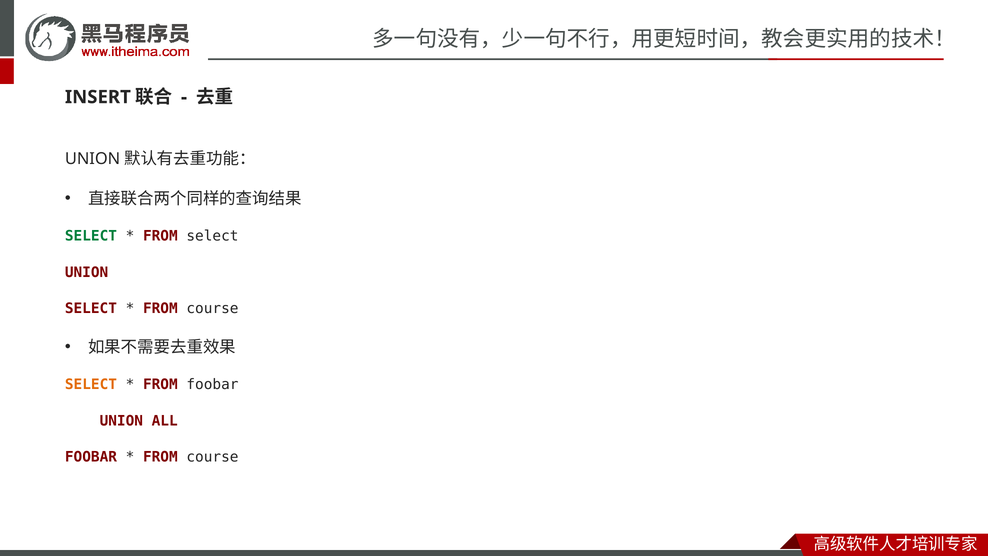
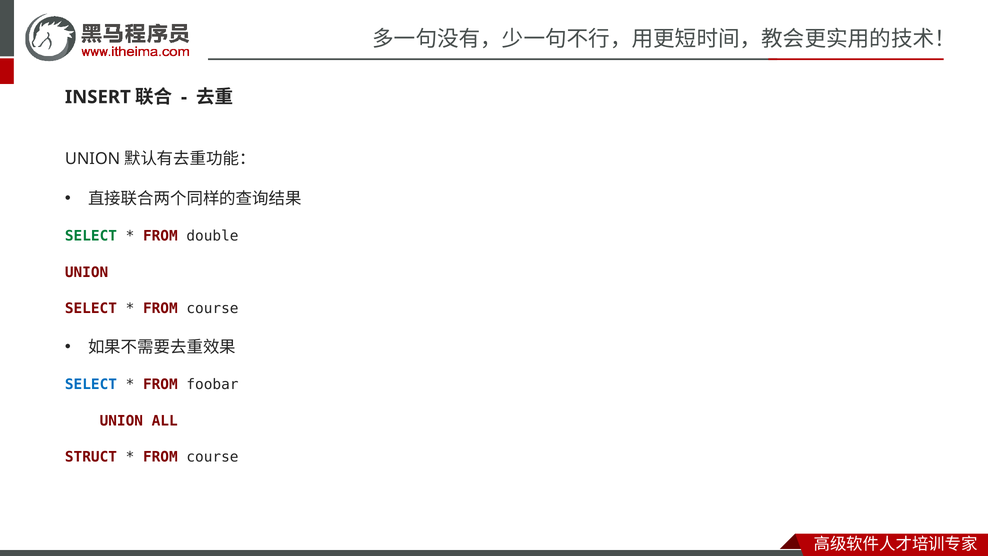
FROM select: select -> double (212, 236)
SELECT colour: orange -> blue (91, 385)
FOOBAR: FOOBAR -> STRUCT (91, 457)
